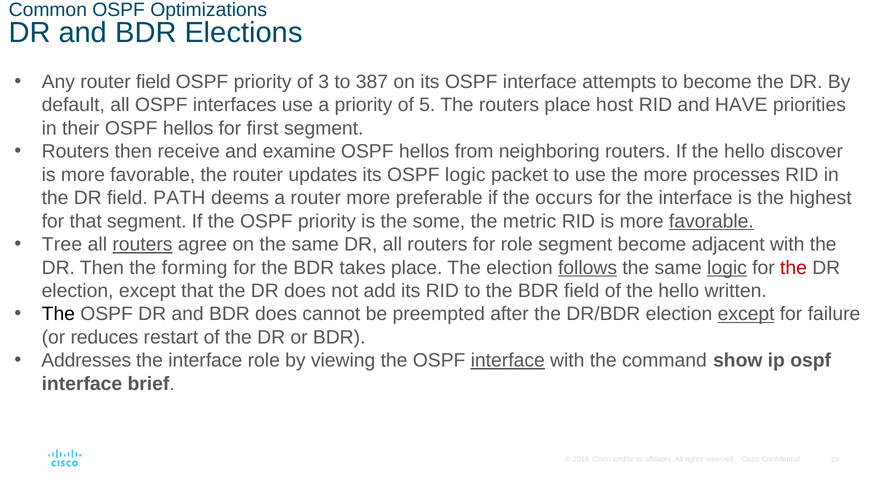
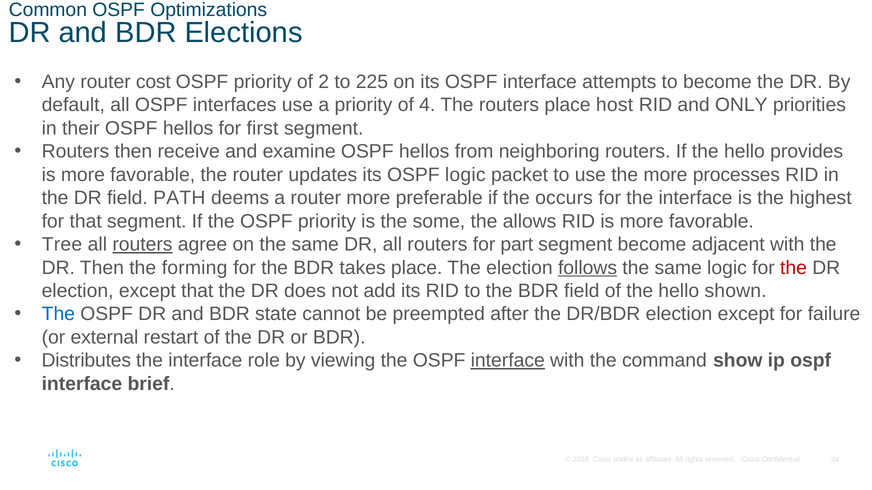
router field: field -> cost (153, 82)
3: 3 -> 2 (324, 82)
387: 387 -> 225 (372, 82)
5: 5 -> 4 (427, 105)
HAVE: HAVE -> ONLY (741, 105)
discover: discover -> provides (807, 152)
metric: metric -> allows (530, 221)
favorable underline: present -> none (711, 221)
for role: role -> part (517, 245)
logic underline: present -> none (727, 268)
written: written -> shown (736, 291)
The colour: black -> blue (58, 314)
BDR does: does -> state (276, 314)
except underline: present -> none (746, 314)
reduces: reduces -> external (105, 338)
Addresses: Addresses -> Distributes (86, 361)
